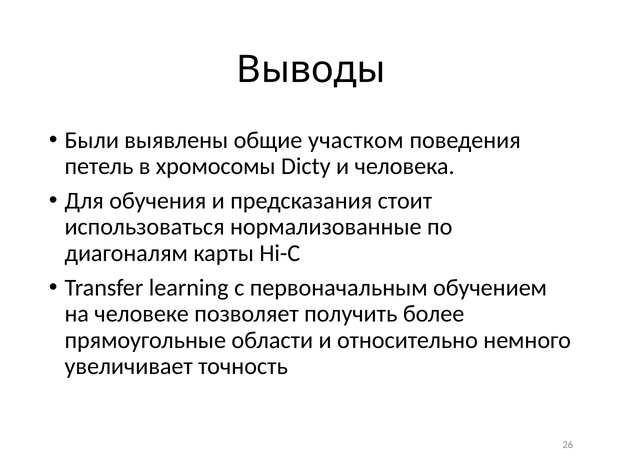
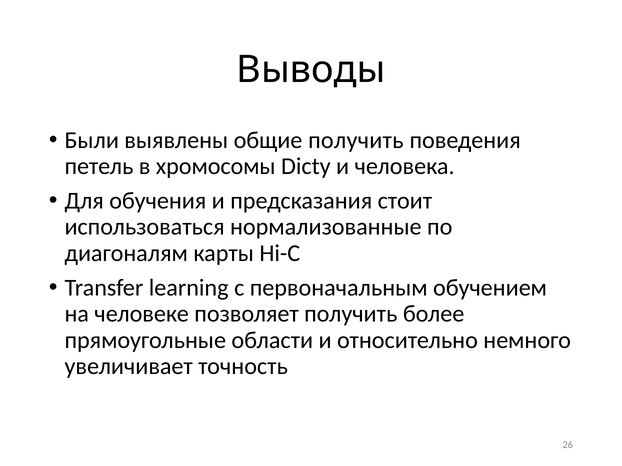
общие участком: участком -> получить (356, 140)
